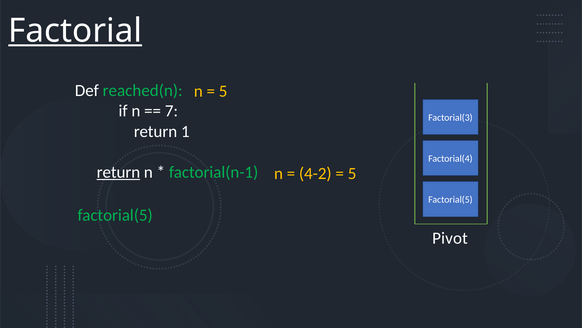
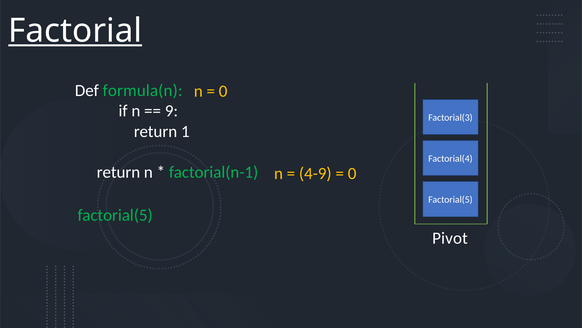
reached(n: reached(n -> formula(n (143, 90)
5: 5 -> 0 (223, 91)
7: 7 -> 9 (171, 111)
return underline: present -> none (118, 172)
4-2: 4-2 -> 4-9 (315, 173)
5: 5 -> 0 (352, 173)
